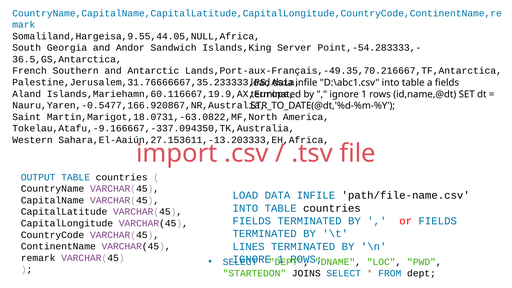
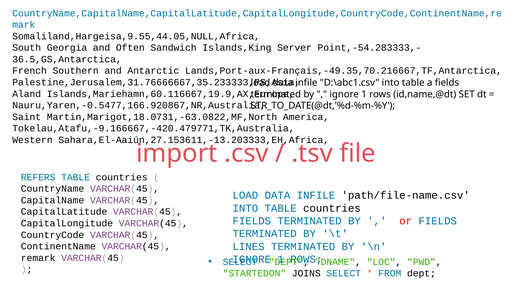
Andor: Andor -> Often (130, 48)
Tokelau,Atafu,-9.166667,-337.094350,TK,Australia: Tokelau,Atafu,-9.166667,-337.094350,TK,Australia -> Tokelau,Atafu,-9.166667,-420.479771,TK,Australia (153, 128)
OUTPUT: OUTPUT -> REFERS (38, 177)
